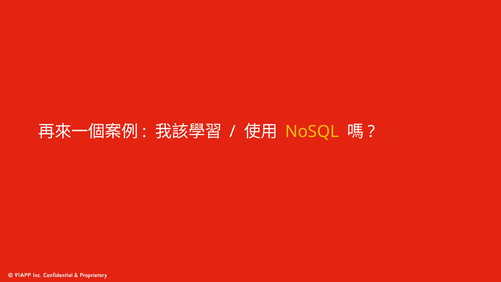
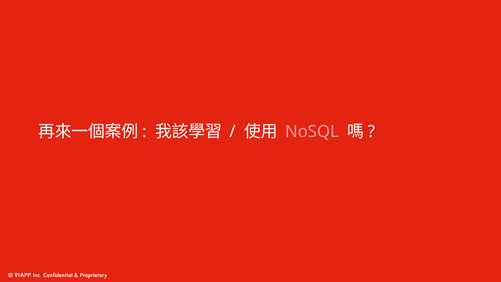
NoSQL colour: yellow -> pink (312, 132)
